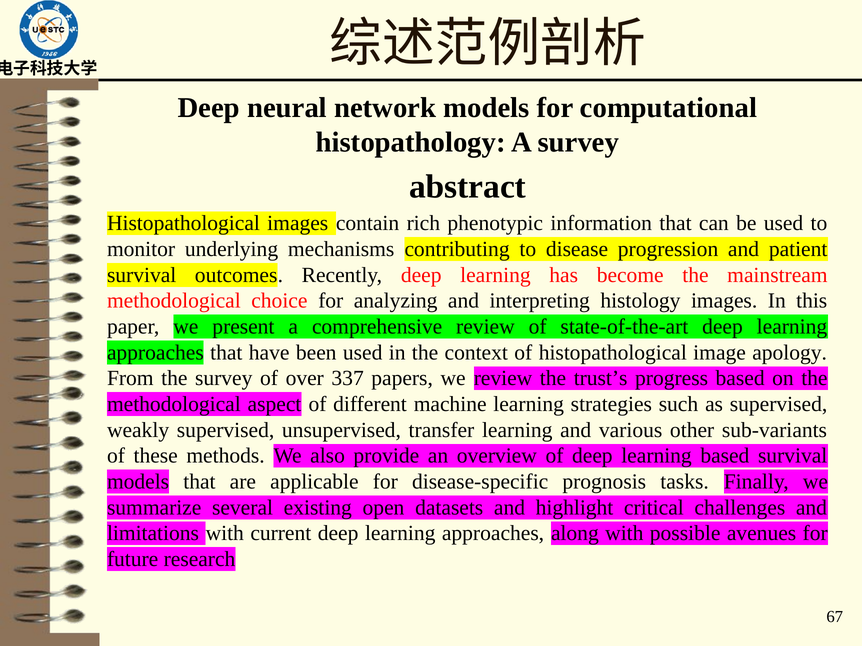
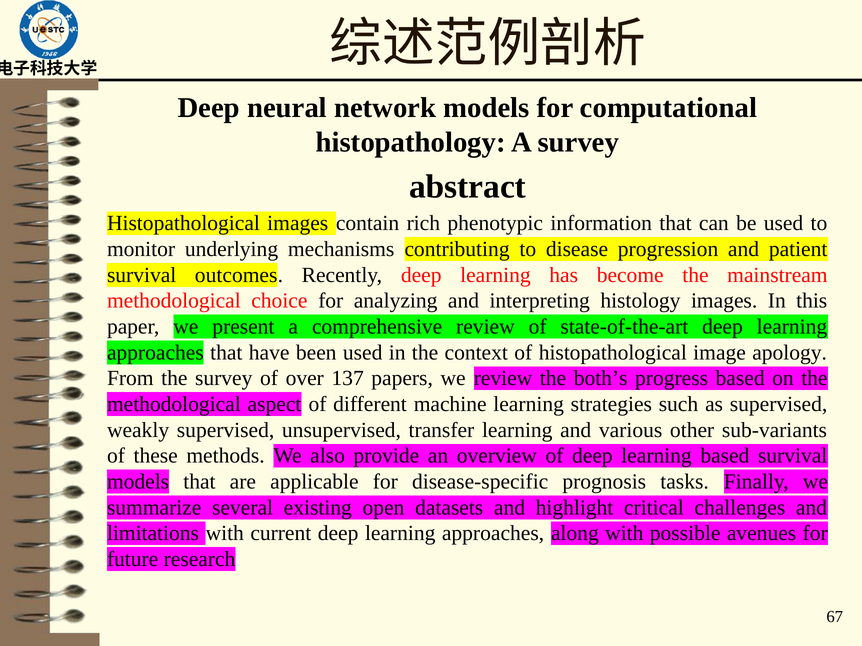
337: 337 -> 137 (348, 379)
trust’s: trust’s -> both’s (601, 379)
